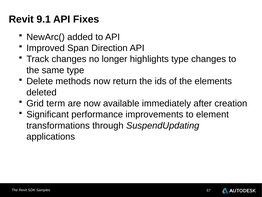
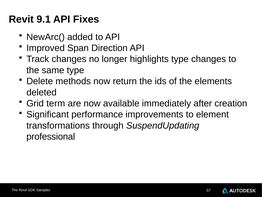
applications: applications -> professional (51, 136)
